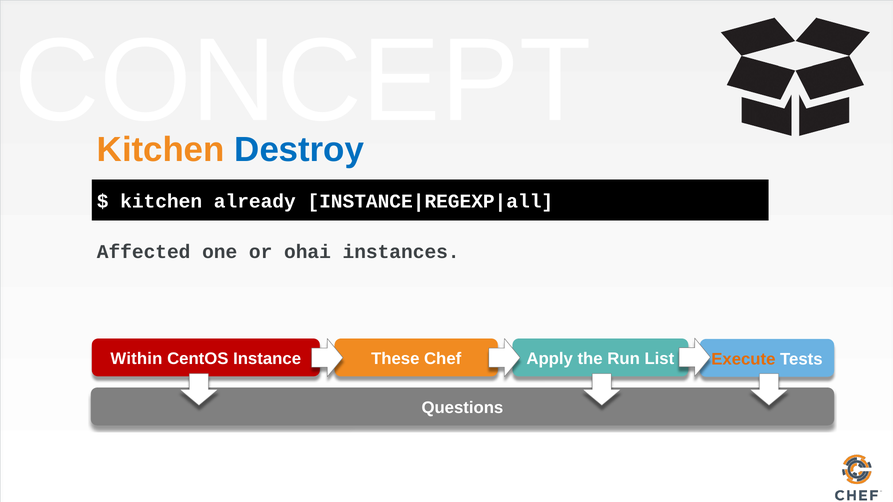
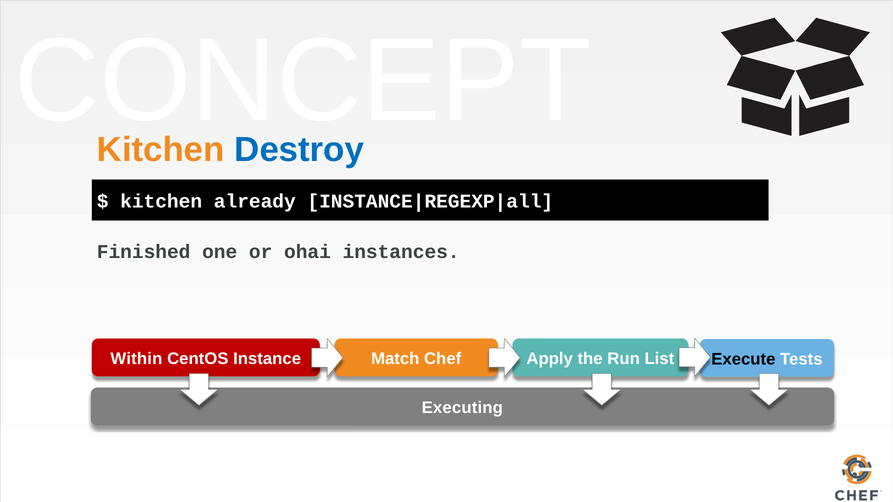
Affected: Affected -> Finished (144, 252)
These: These -> Match (395, 359)
Execute colour: orange -> black (743, 359)
Questions: Questions -> Executing (462, 408)
